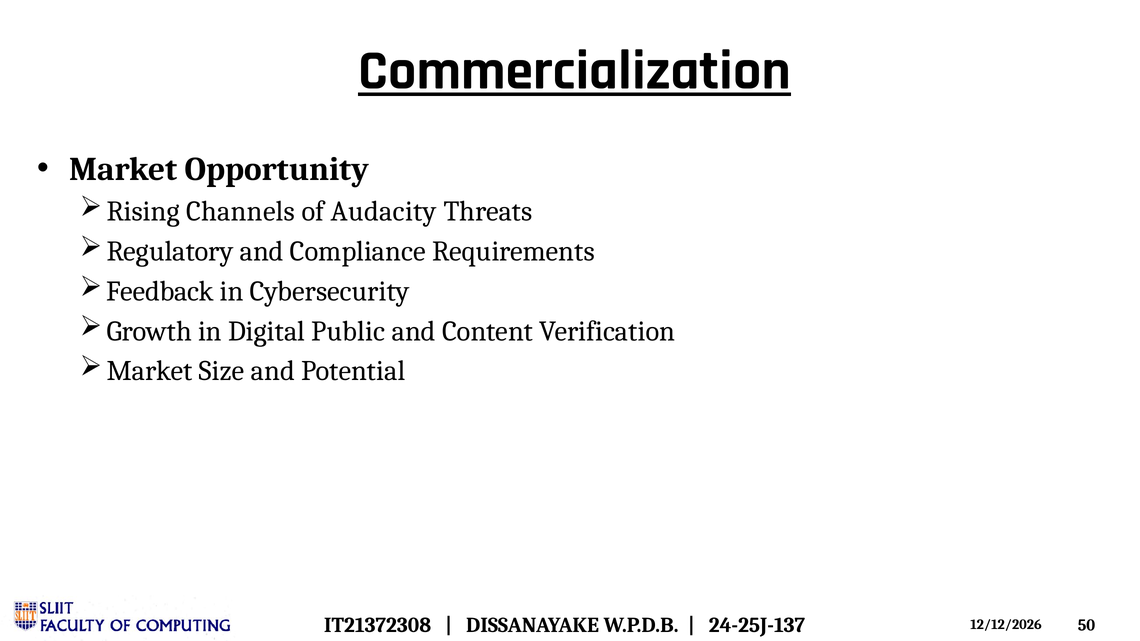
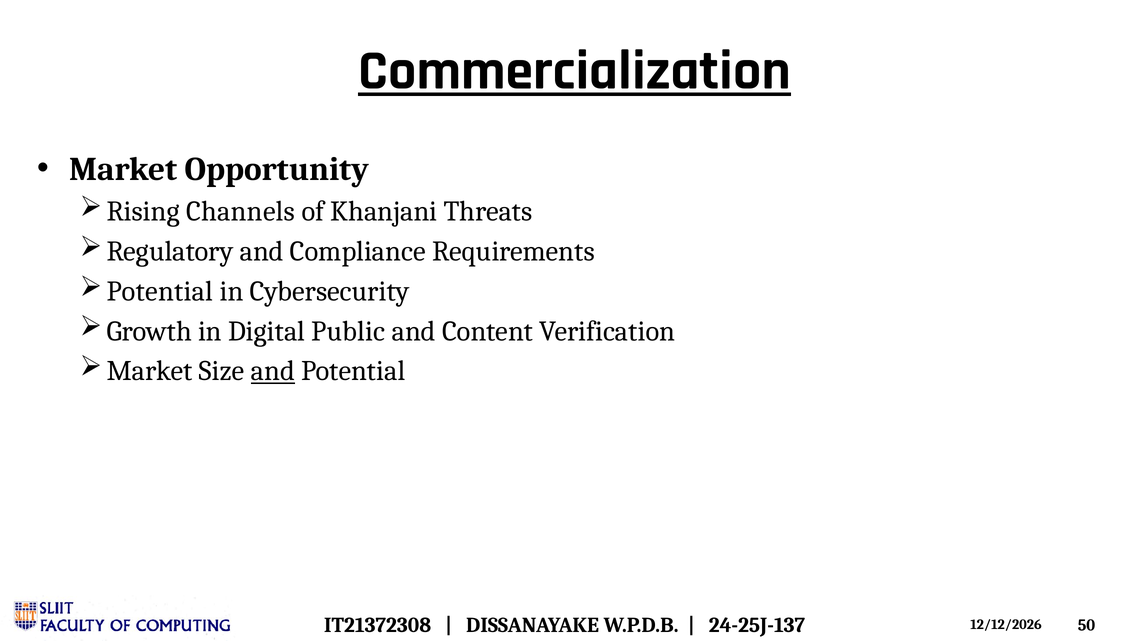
Audacity: Audacity -> Khanjani (384, 212)
Feedback: Feedback -> Potential (160, 291)
and underline: none -> present (273, 371)
